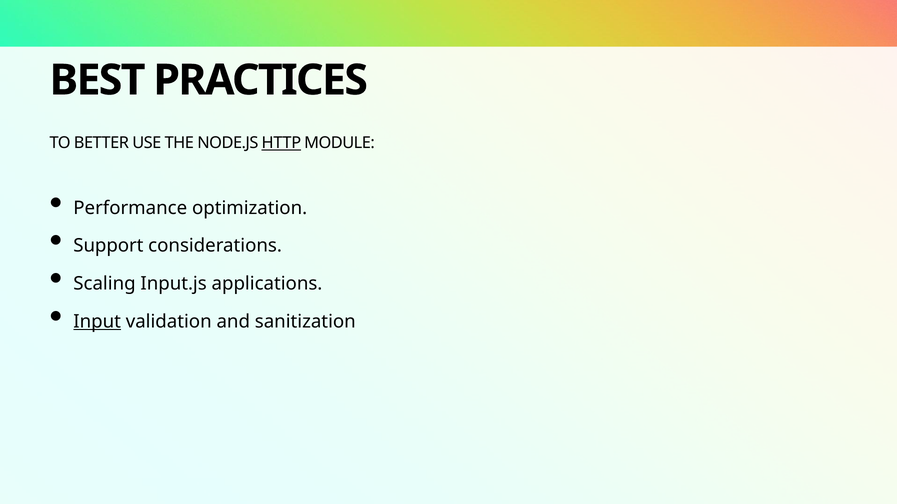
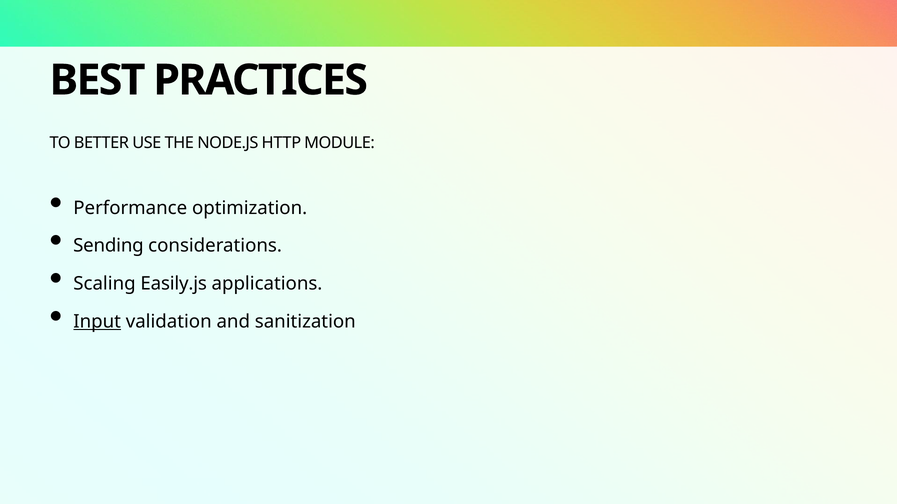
HTTP underline: present -> none (281, 143)
Support: Support -> Sending (108, 246)
Input.js: Input.js -> Easily.js (174, 284)
